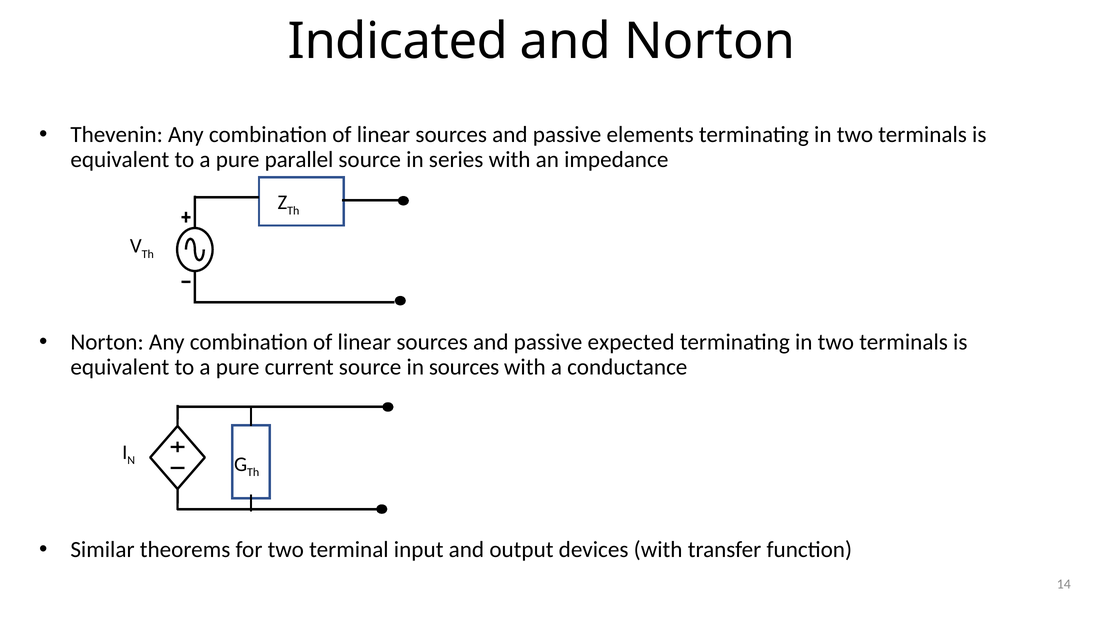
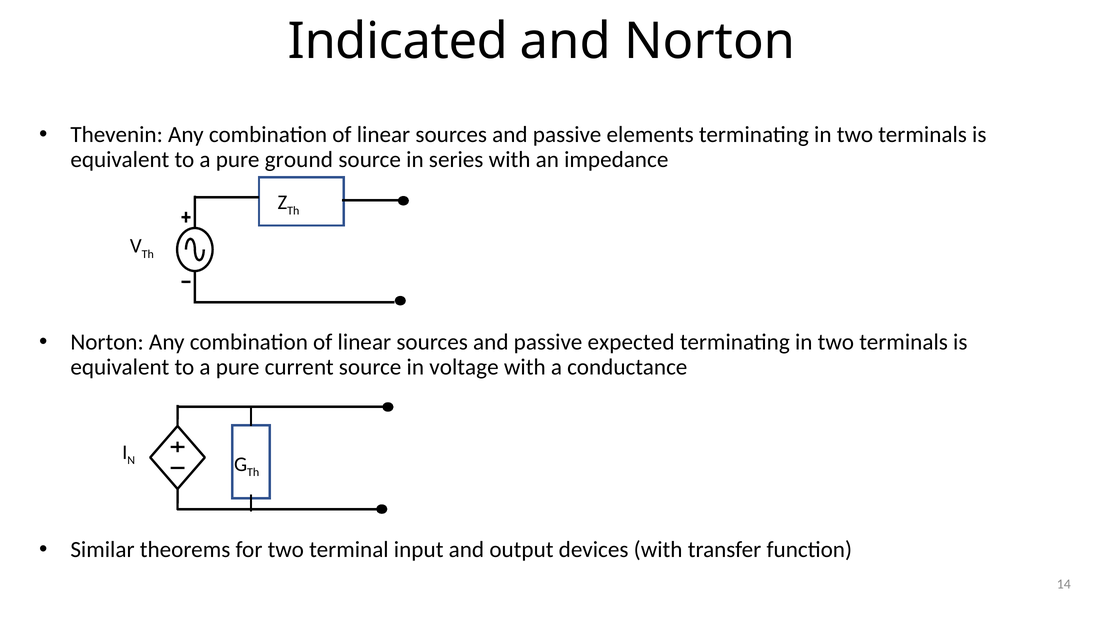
parallel: parallel -> ground (299, 160)
in sources: sources -> voltage (464, 367)
